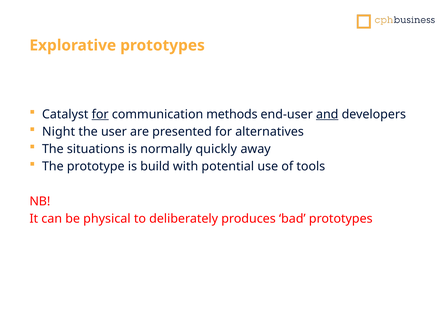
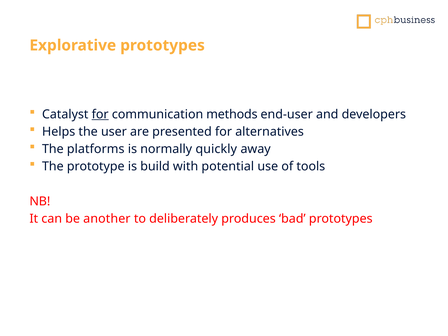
and underline: present -> none (327, 114)
Night: Night -> Helps (59, 132)
situations: situations -> platforms (96, 149)
physical: physical -> another (107, 219)
